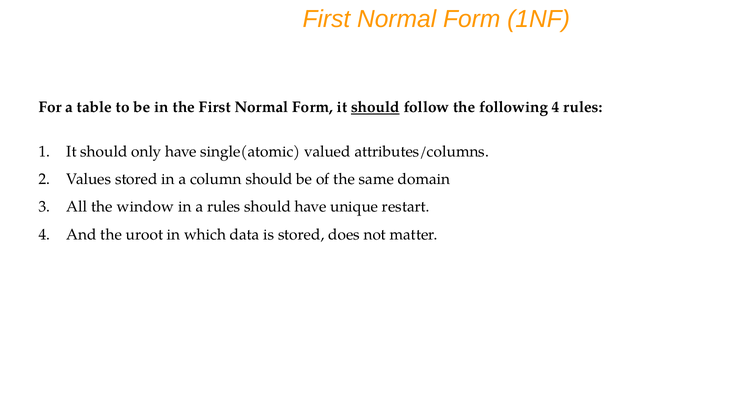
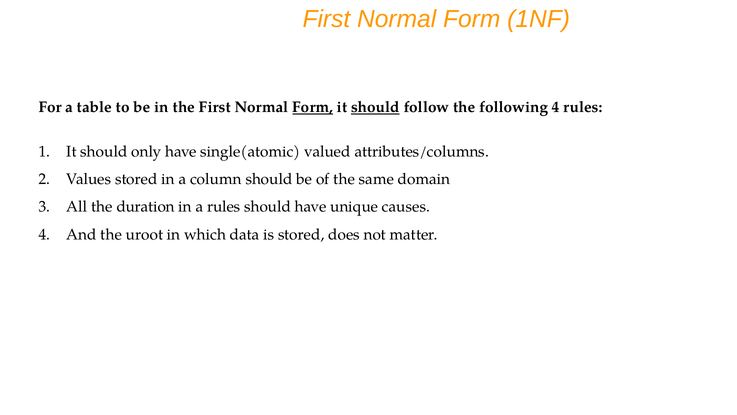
Form underline: none -> present (313, 107)
window: window -> duration (146, 207)
restart: restart -> causes (406, 207)
